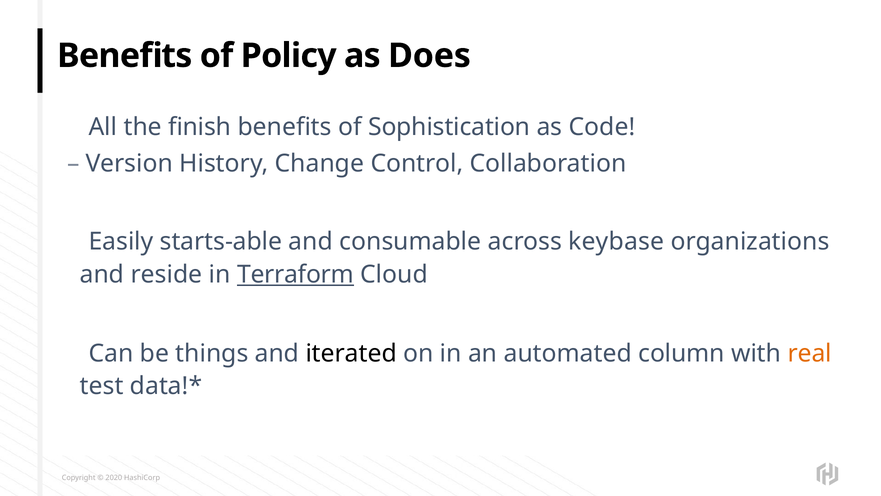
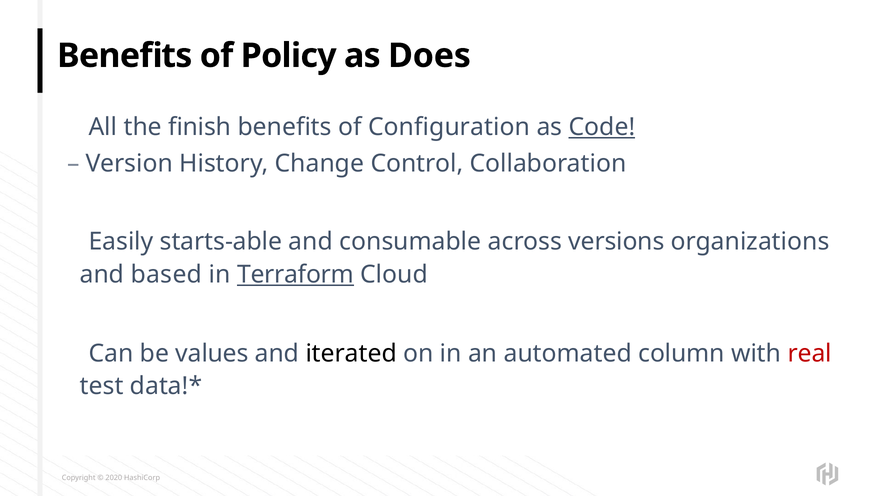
Sophistication: Sophistication -> Configuration (449, 127)
Code underline: none -> present (602, 127)
keybase: keybase -> versions (616, 241)
reside: reside -> based (166, 274)
things: things -> values (212, 353)
real colour: orange -> red (810, 353)
